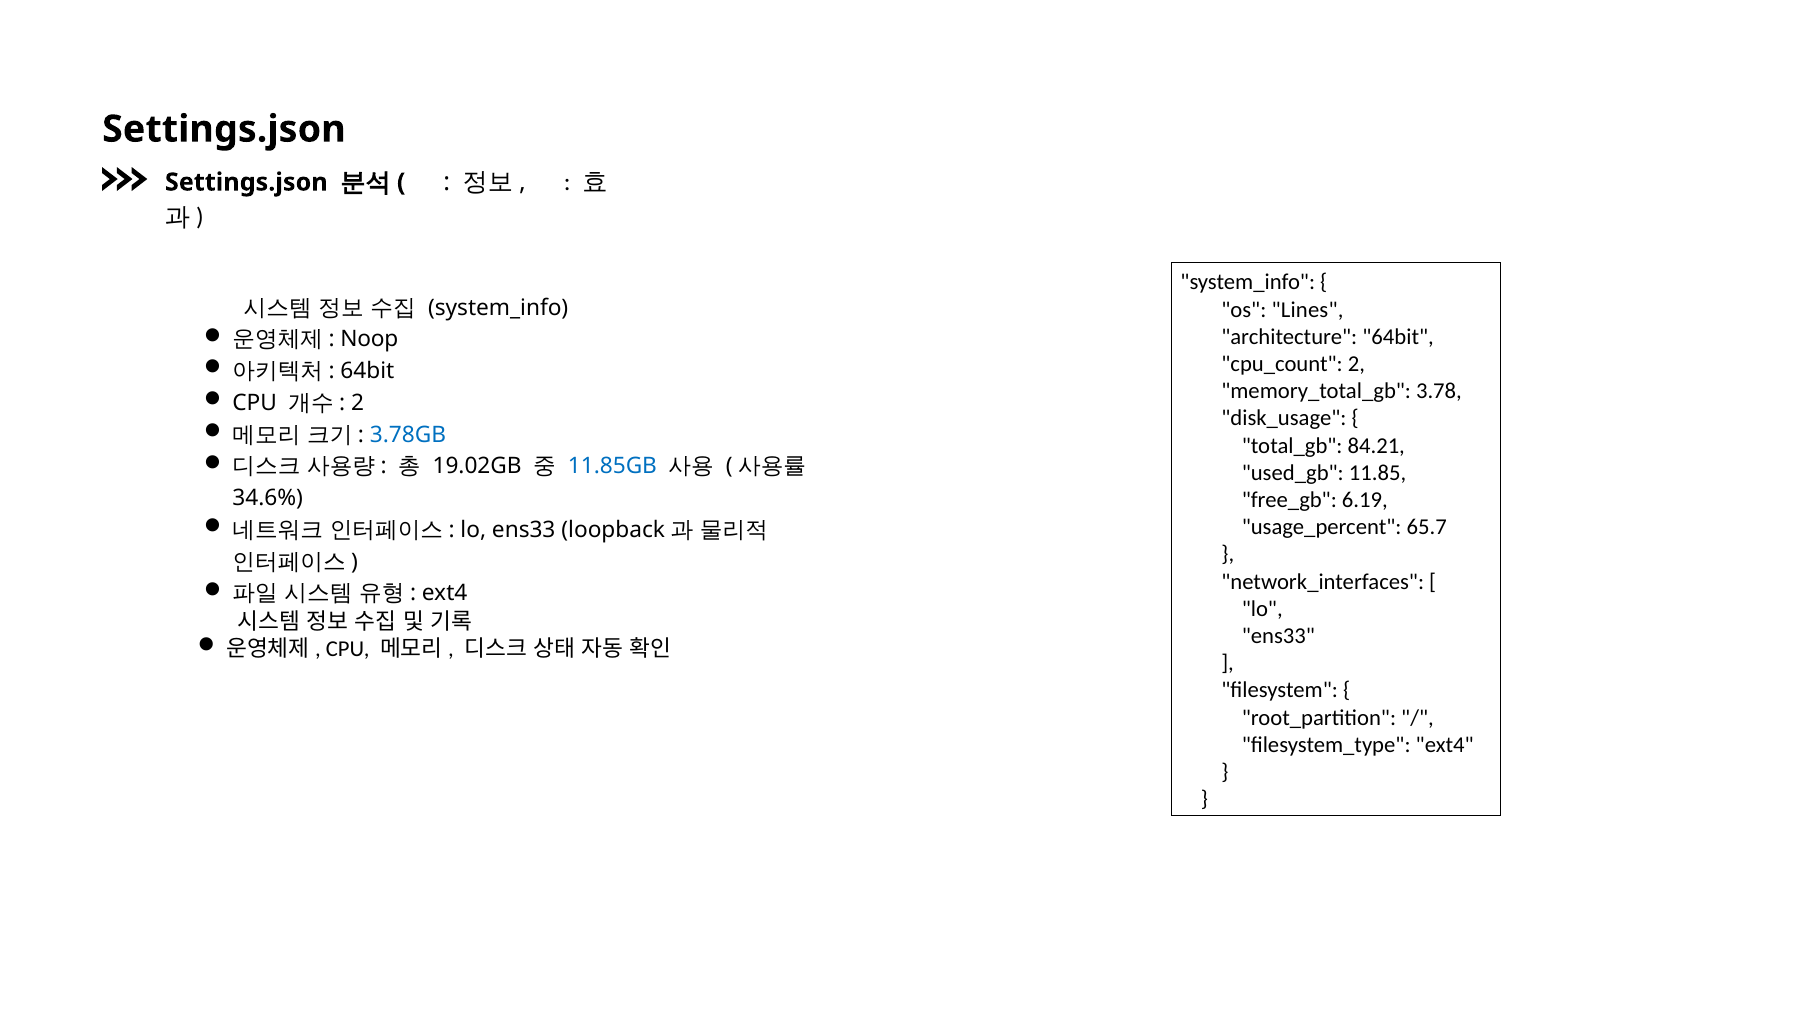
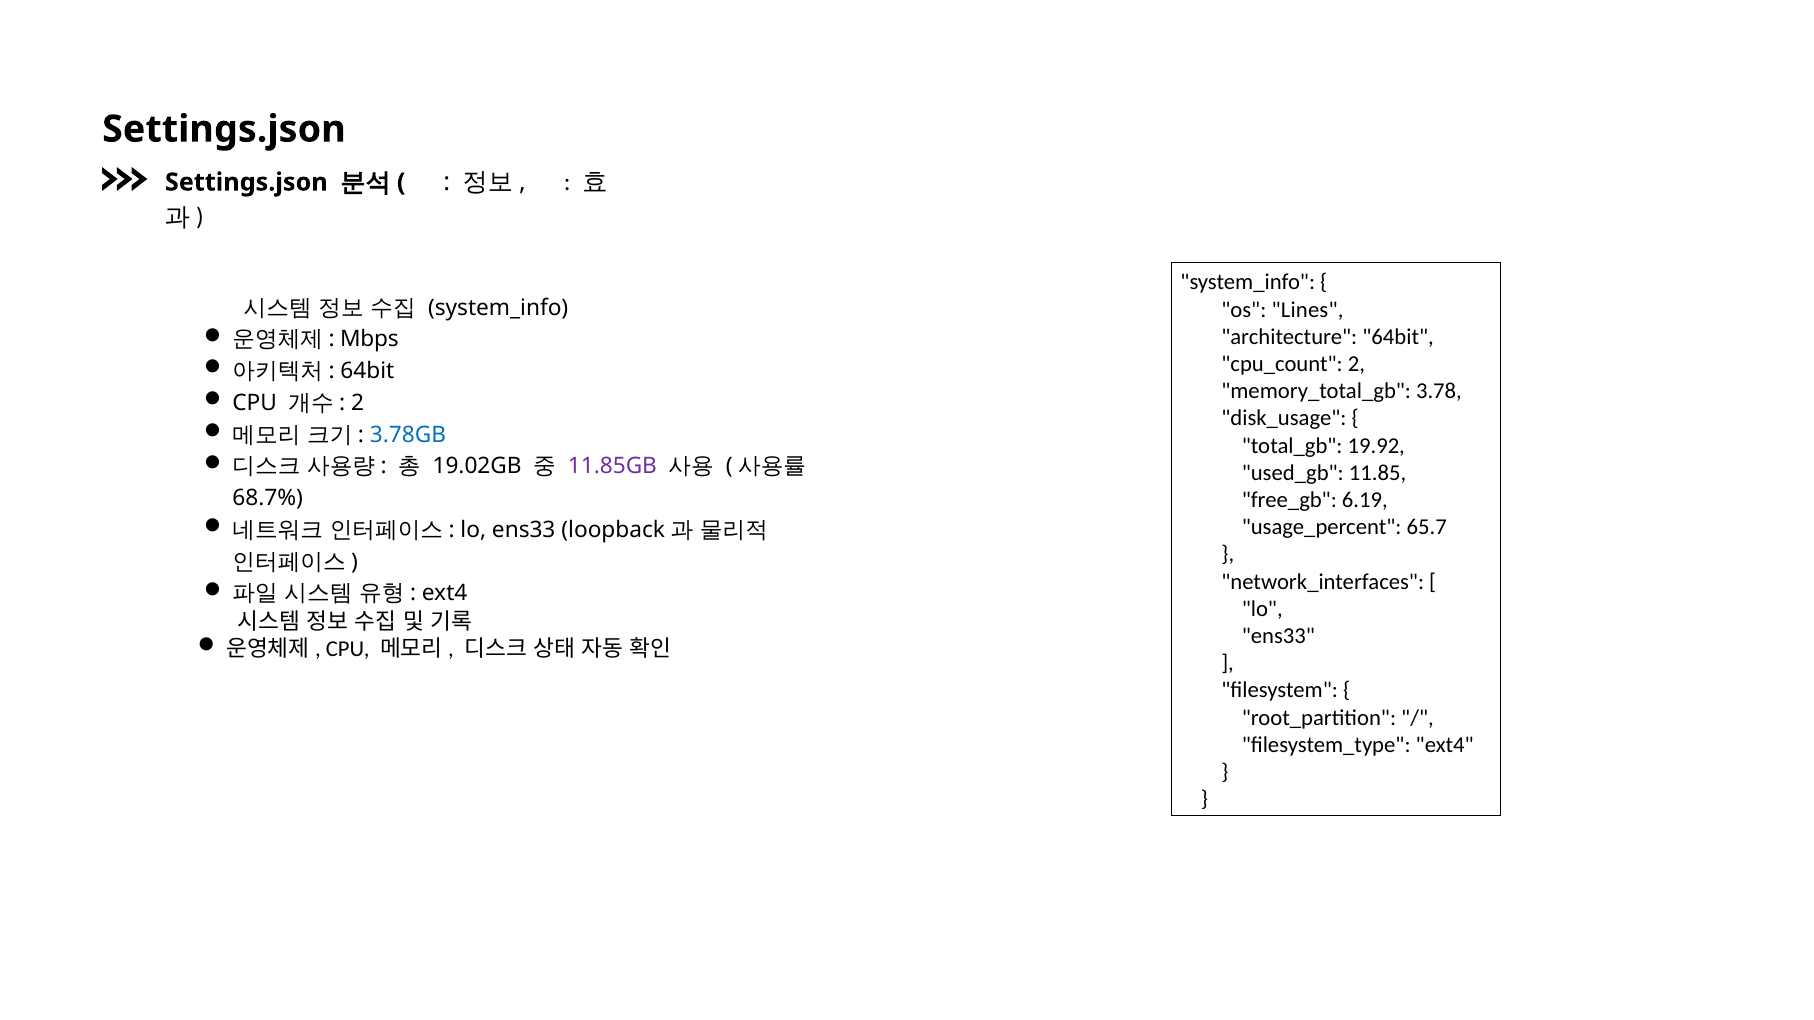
Noop: Noop -> Mbps (369, 340)
84.21: 84.21 -> 19.92 (1376, 446)
11.85GB colour: blue -> purple (612, 467)
34.6%: 34.6% -> 68.7% (268, 498)
